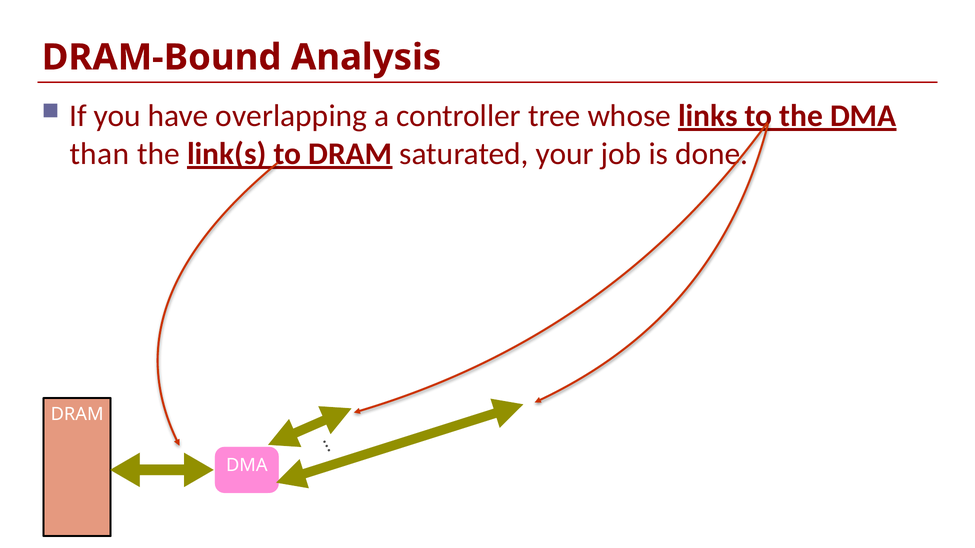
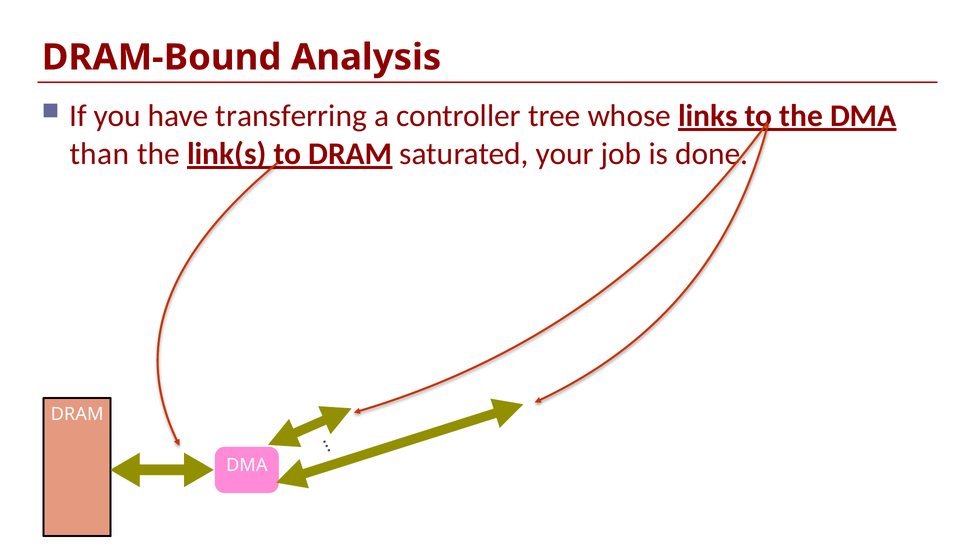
overlapping: overlapping -> transferring (291, 116)
